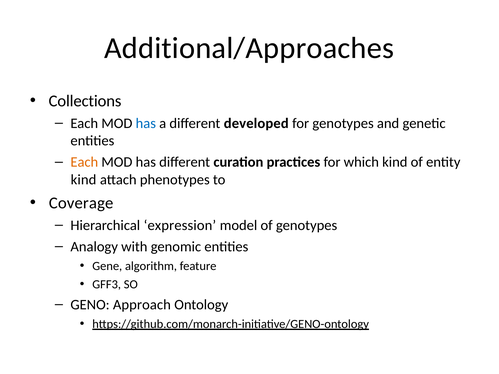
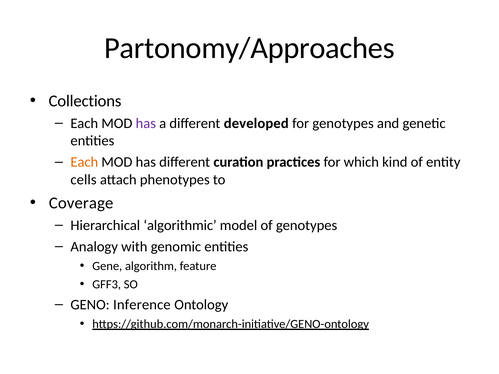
Additional/Approaches: Additional/Approaches -> Partonomy/Approaches (249, 48)
has colour: blue -> purple (146, 123)
kind: kind -> cells (84, 180)
expression: expression -> algorithmic (180, 225)
Approach: Approach -> Inference (142, 305)
